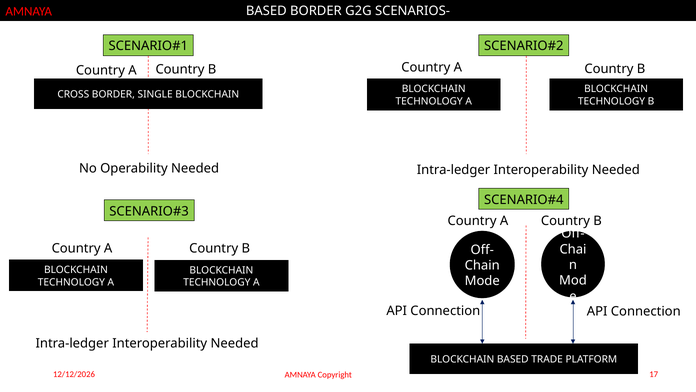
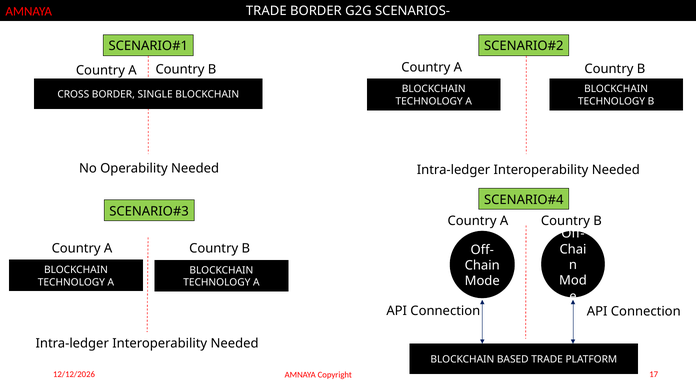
BASED: BASED -> TRADE (266, 11)
